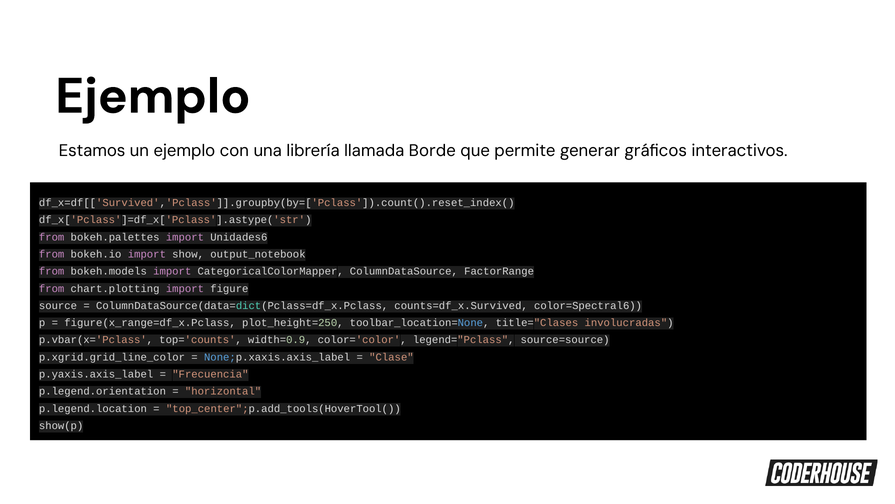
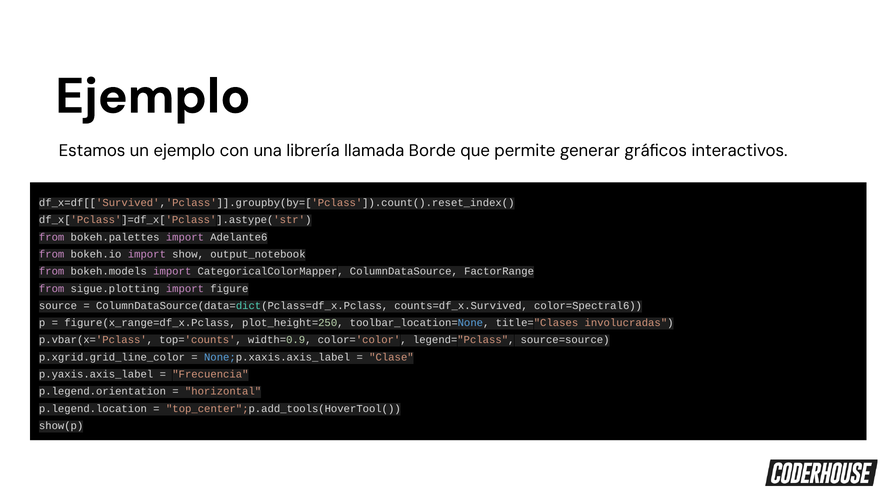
Unidades6: Unidades6 -> Adelante6 (239, 237)
chart.plotting: chart.plotting -> sigue.plotting (115, 288)
